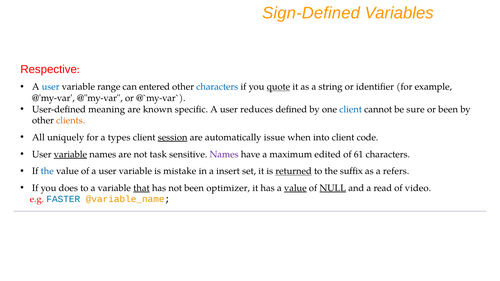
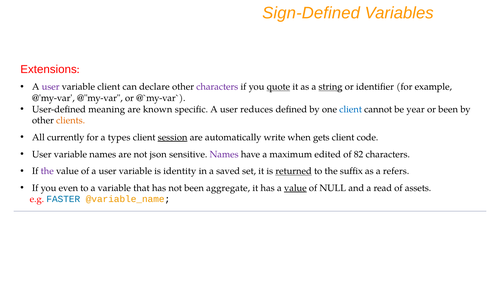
Respective: Respective -> Extensions (49, 70)
user colour: blue -> purple (51, 87)
variable range: range -> client (109, 87)
entered: entered -> declare (154, 87)
characters colour: blue -> purple (217, 87)
string underline: none -> present (331, 87)
sure: sure -> year (416, 109)
uniquely: uniquely -> currently (66, 138)
issue: issue -> write (274, 138)
into: into -> gets (321, 138)
variable underline: present -> none (70, 154)
task: task -> json (158, 154)
61: 61 -> 82 (359, 154)
the colour: blue -> purple (47, 171)
mistake: mistake -> identity (180, 171)
insert: insert -> saved (228, 171)
does: does -> even (68, 188)
that underline: present -> none (141, 188)
optimizer: optimizer -> aggregate (228, 188)
NULL underline: present -> none (333, 188)
video: video -> assets (418, 188)
